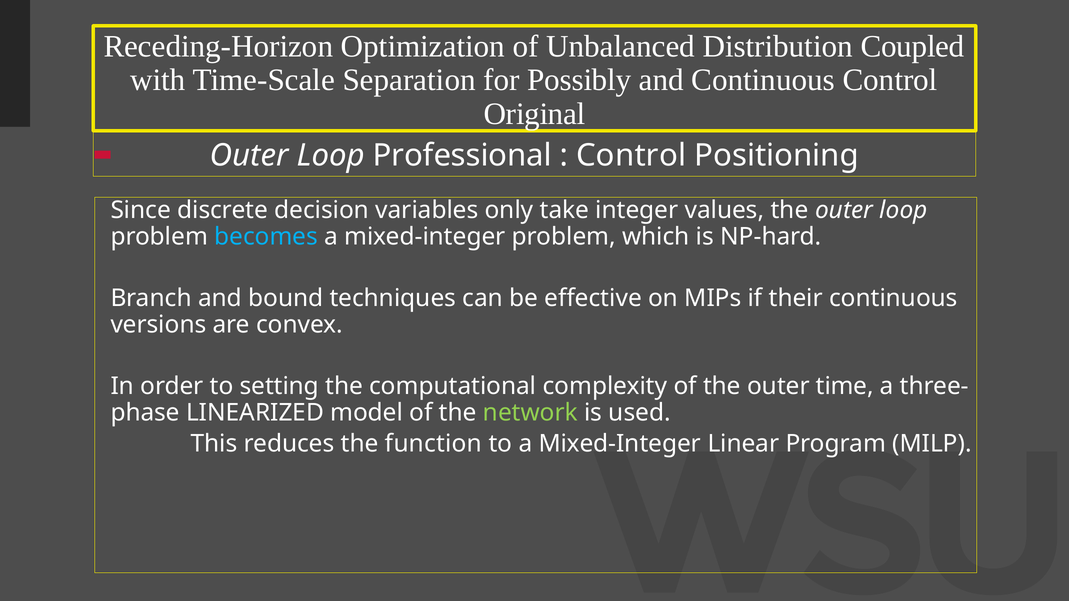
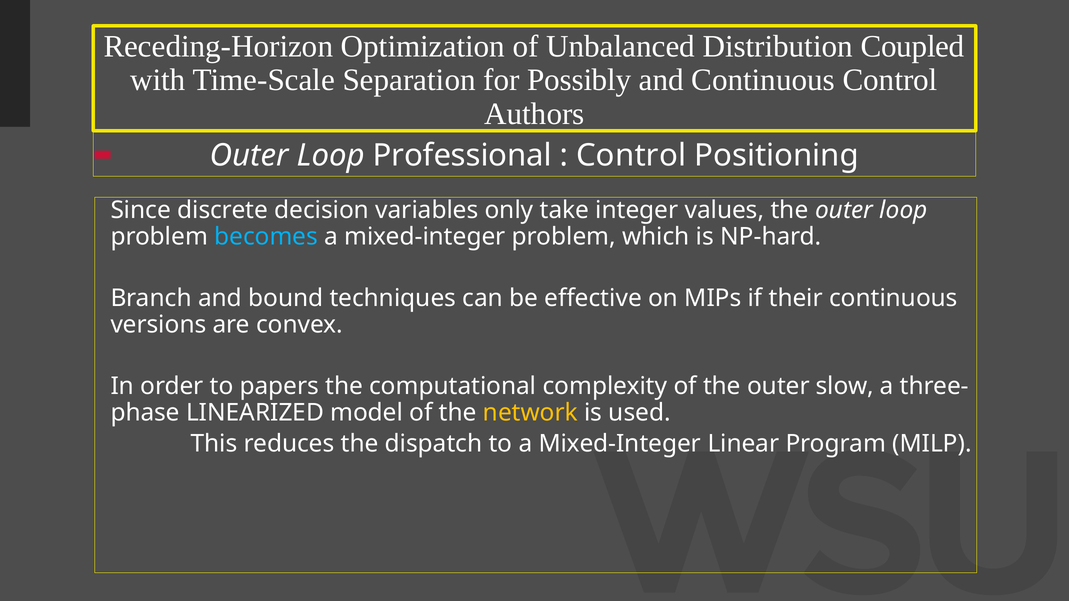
Original: Original -> Authors (534, 114)
setting: setting -> papers (279, 387)
time: time -> slow (845, 387)
network colour: light green -> yellow (530, 413)
function: function -> dispatch (434, 444)
